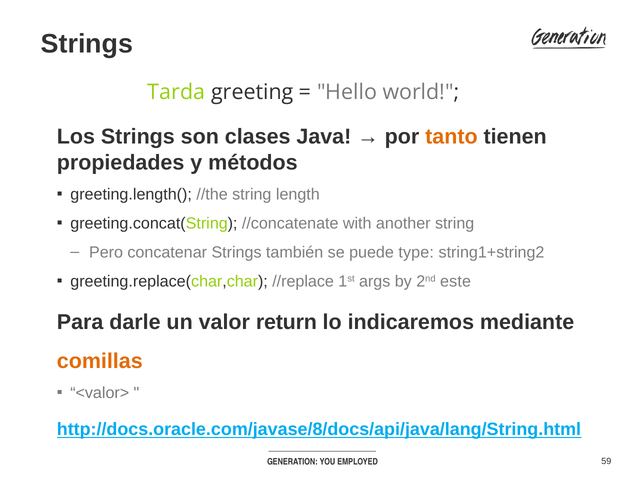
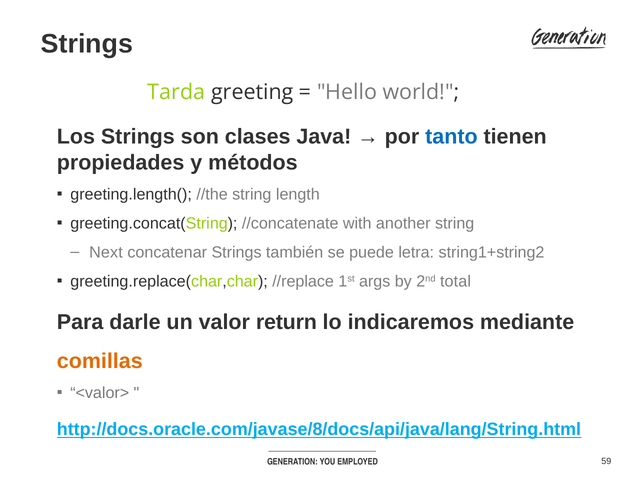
tanto colour: orange -> blue (451, 137)
Pero: Pero -> Next (106, 252)
type: type -> letra (416, 252)
este: este -> total (456, 281)
